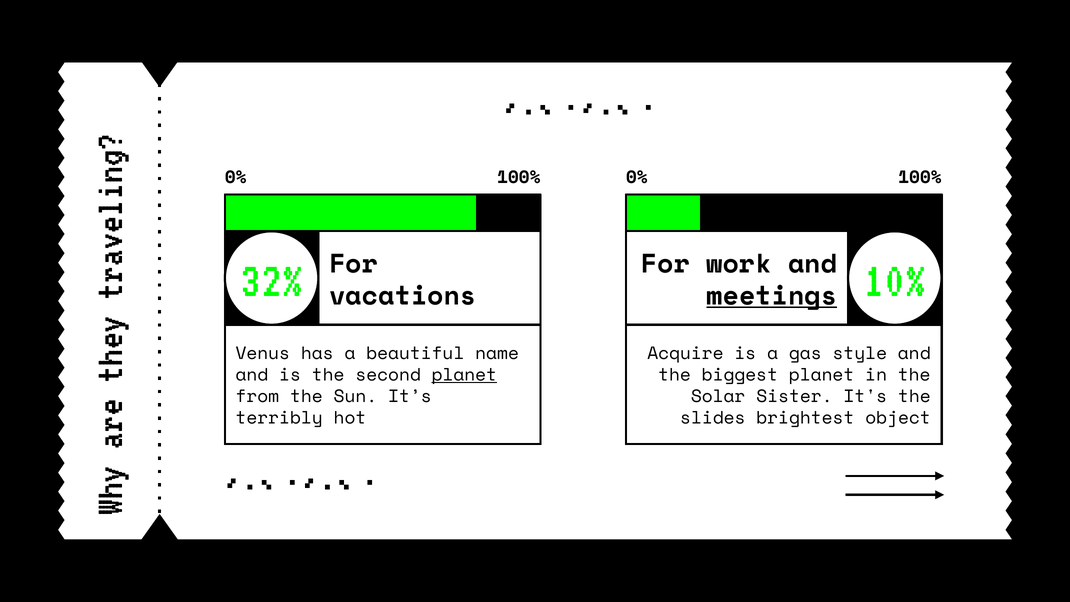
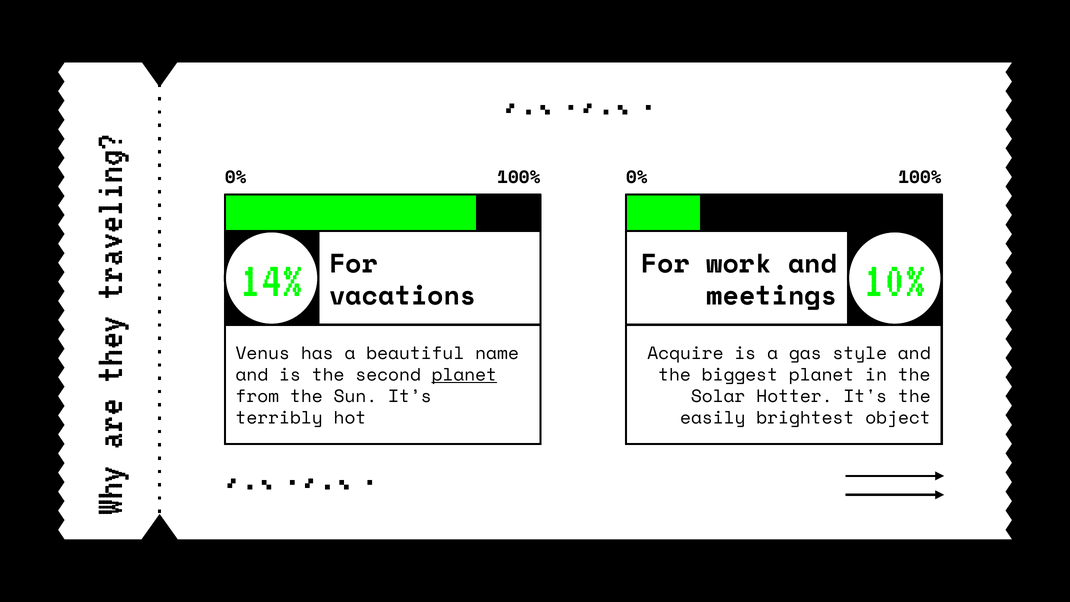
32%: 32% -> 14% (272, 279)
meetings underline: present -> none (772, 296)
Sister: Sister -> Hotter (794, 396)
slides: slides -> easily (713, 418)
